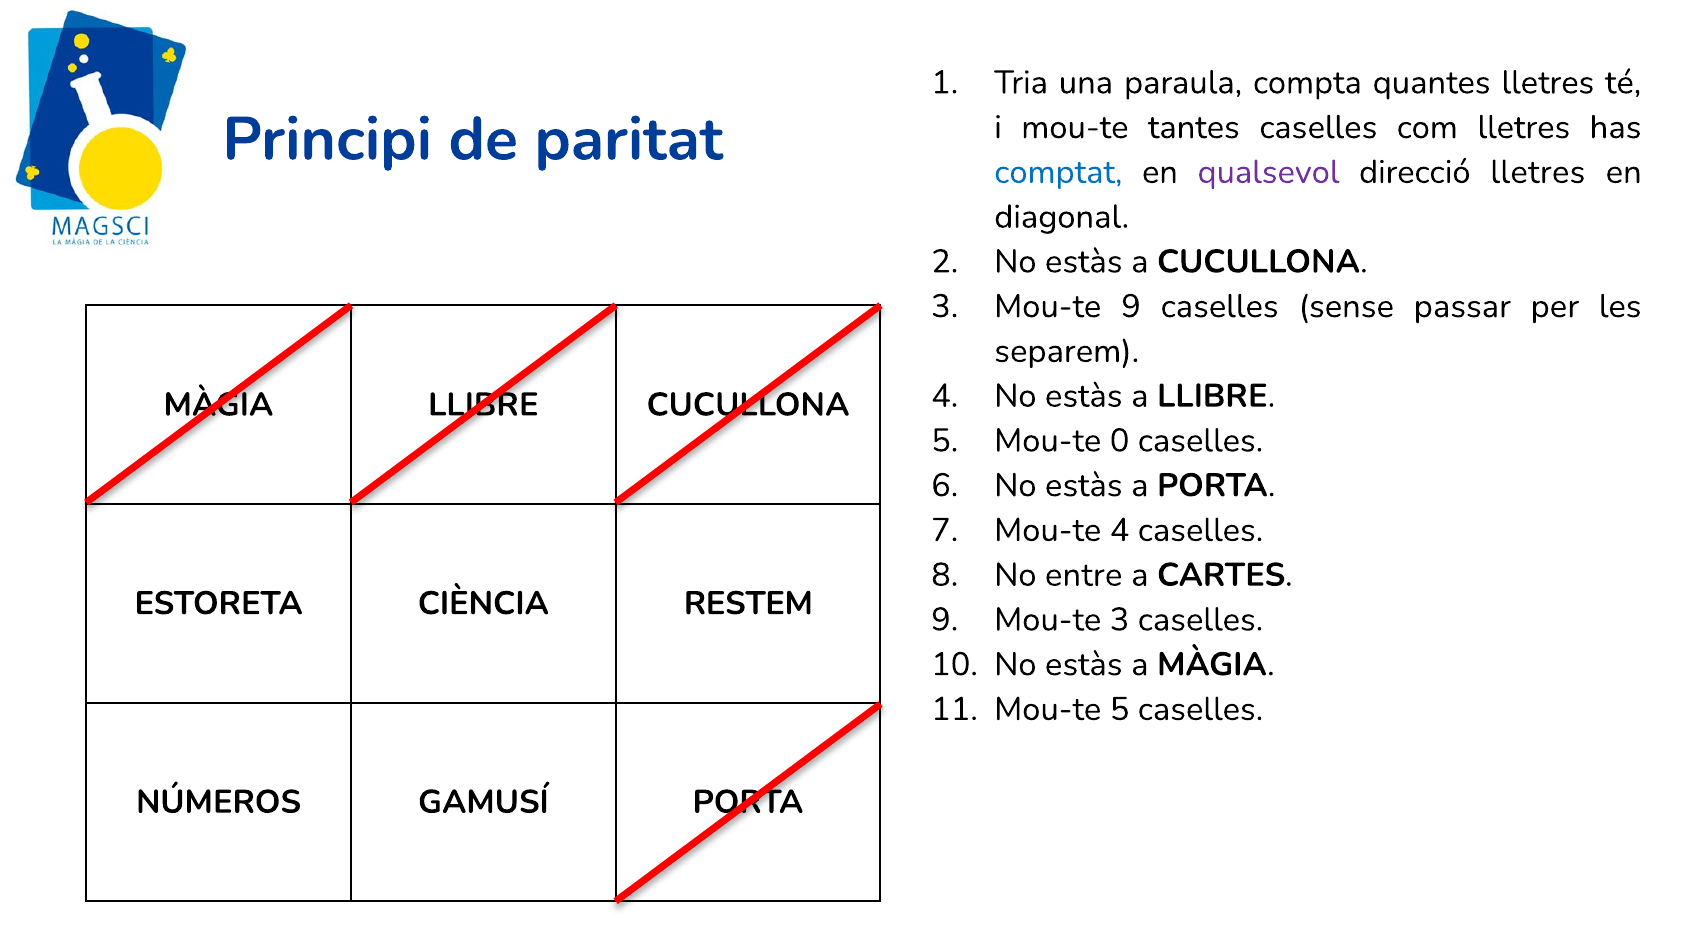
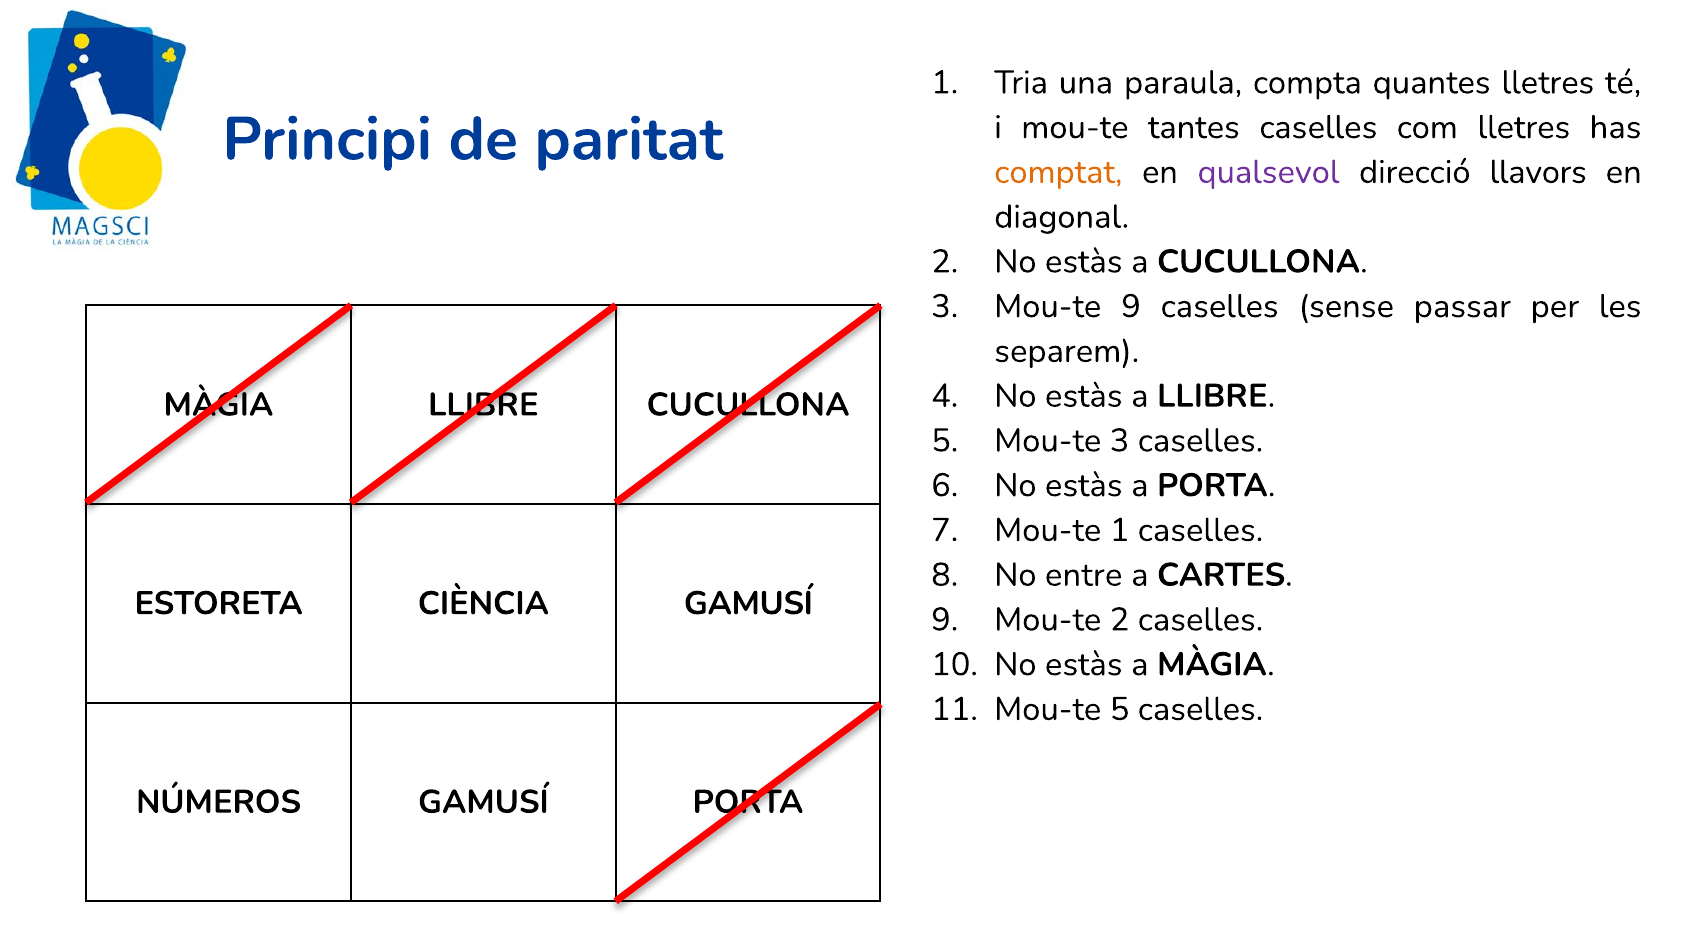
comptat colour: blue -> orange (1058, 172)
direcció lletres: lletres -> llavors (1538, 172)
Mou-te 0: 0 -> 3 (1120, 440)
Mou-te 4: 4 -> 1 (1120, 530)
CIÈNCIA RESTEM: RESTEM -> GAMUSÍ (748, 603)
Mou-te 3: 3 -> 2 (1120, 619)
